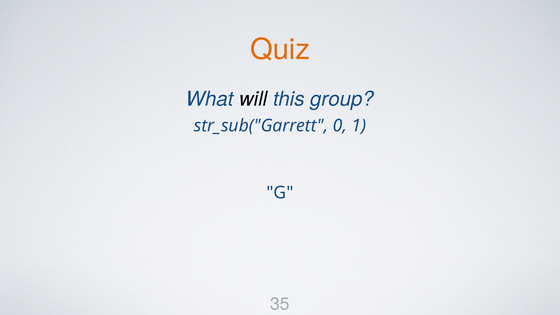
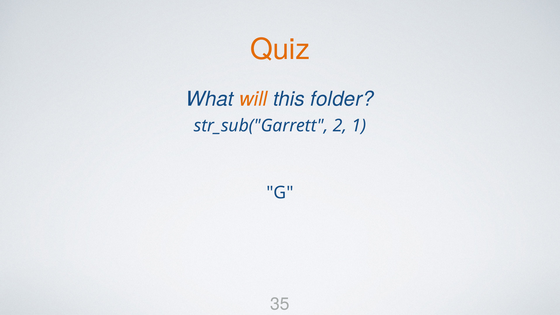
will colour: black -> orange (253, 99)
group: group -> folder (342, 99)
0: 0 -> 2 (340, 126)
